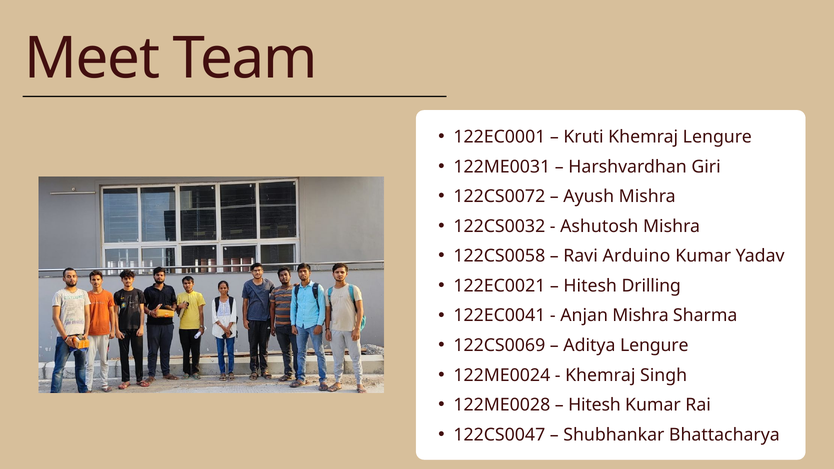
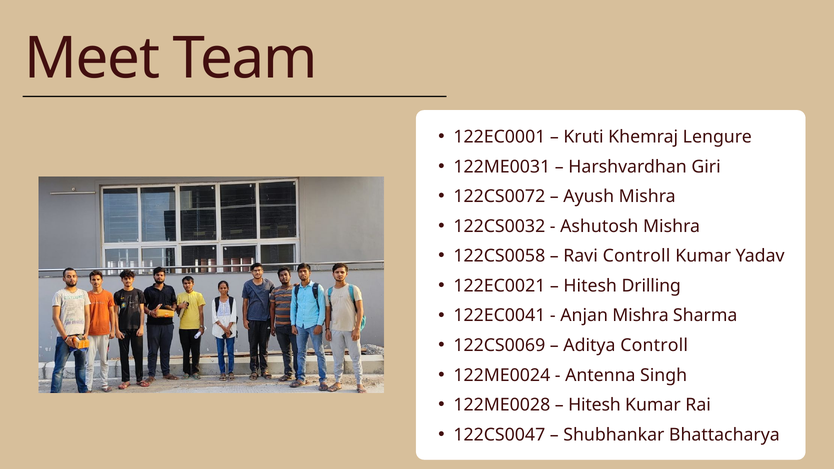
Ravi Arduino: Arduino -> Controll (637, 256)
Aditya Lengure: Lengure -> Controll (654, 345)
Khemraj: Khemraj -> Antenna (600, 375)
